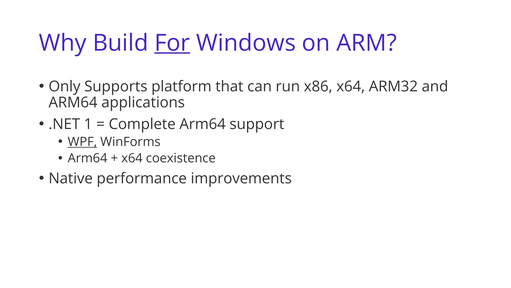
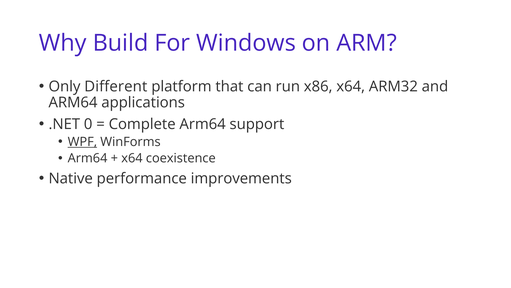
For underline: present -> none (172, 43)
Supports: Supports -> Different (116, 86)
1: 1 -> 0 (88, 124)
